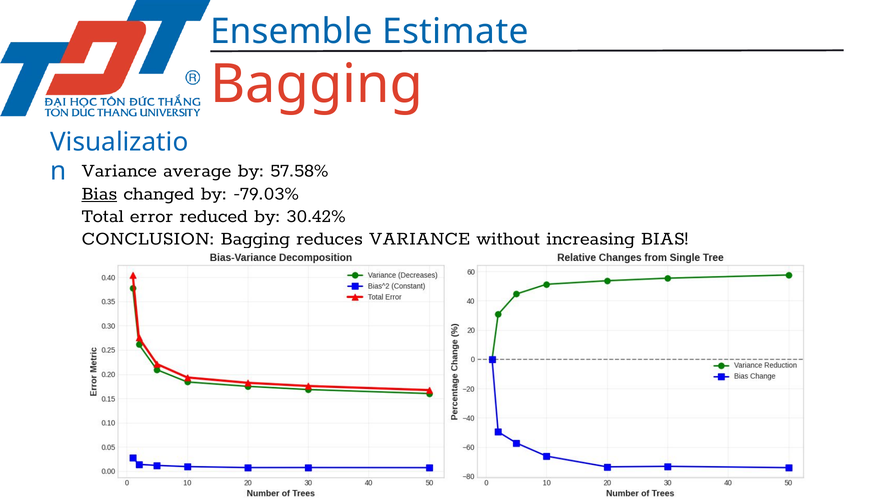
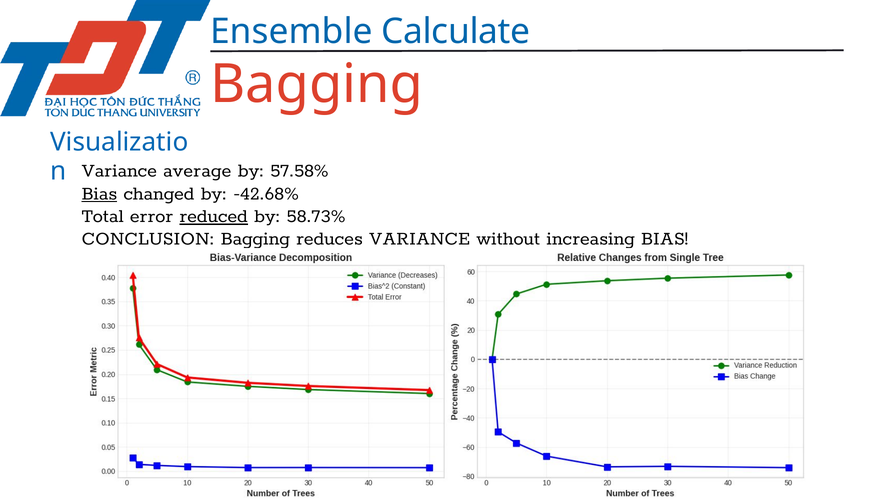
Estimate: Estimate -> Calculate (456, 32)
-79.03%: -79.03% -> -42.68% (266, 193)
reduced underline: none -> present (214, 215)
30.42%: 30.42% -> 58.73% (316, 215)
